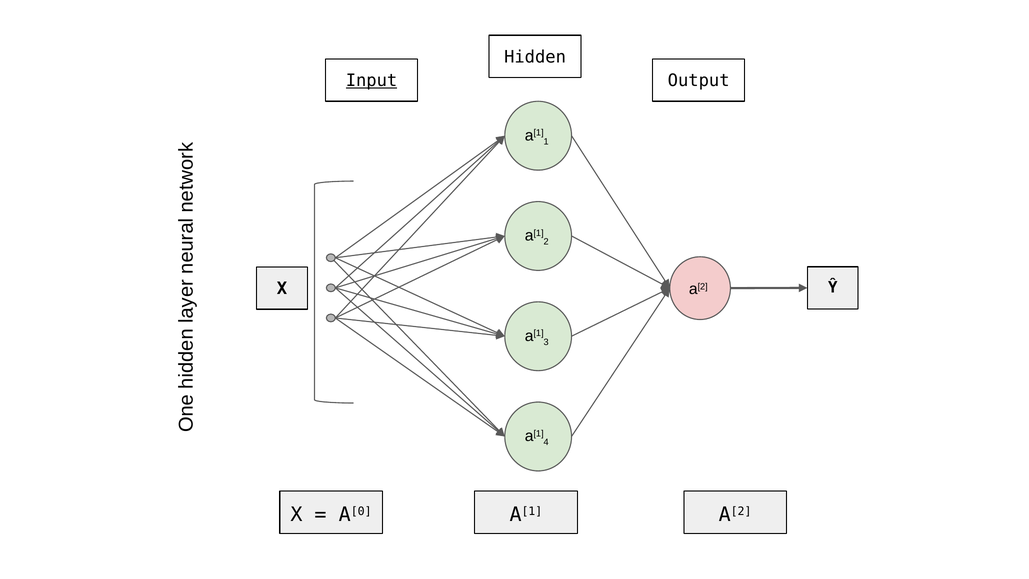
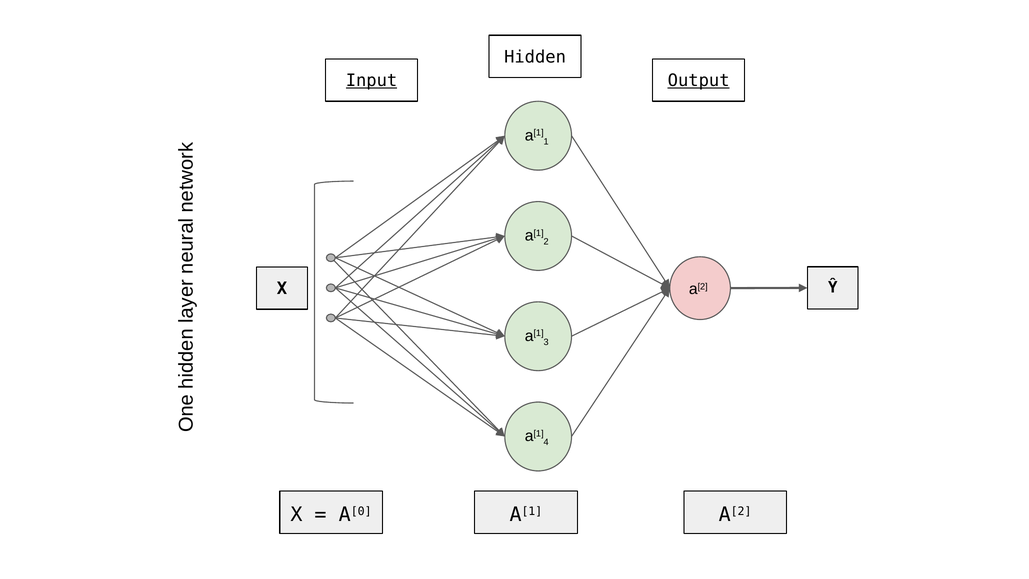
Output underline: none -> present (699, 81)
